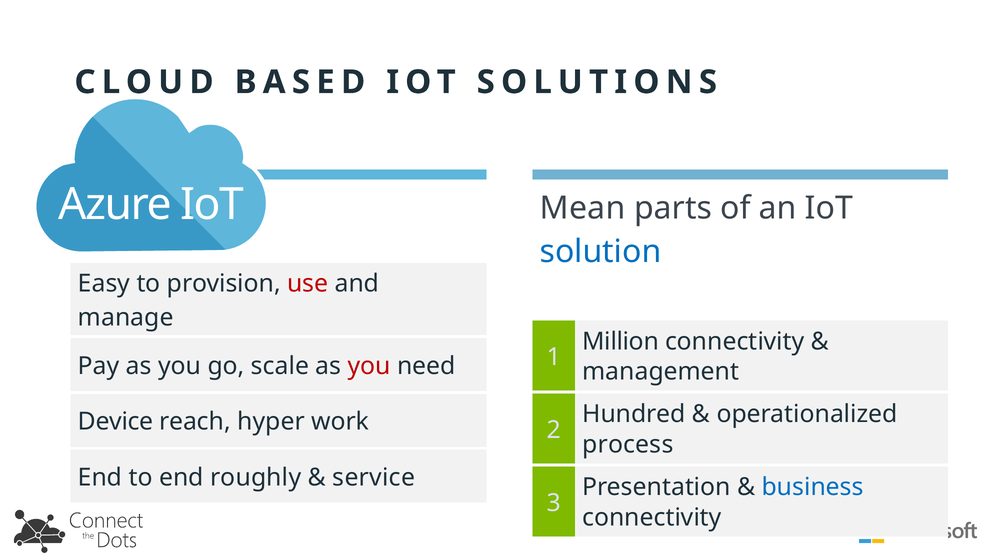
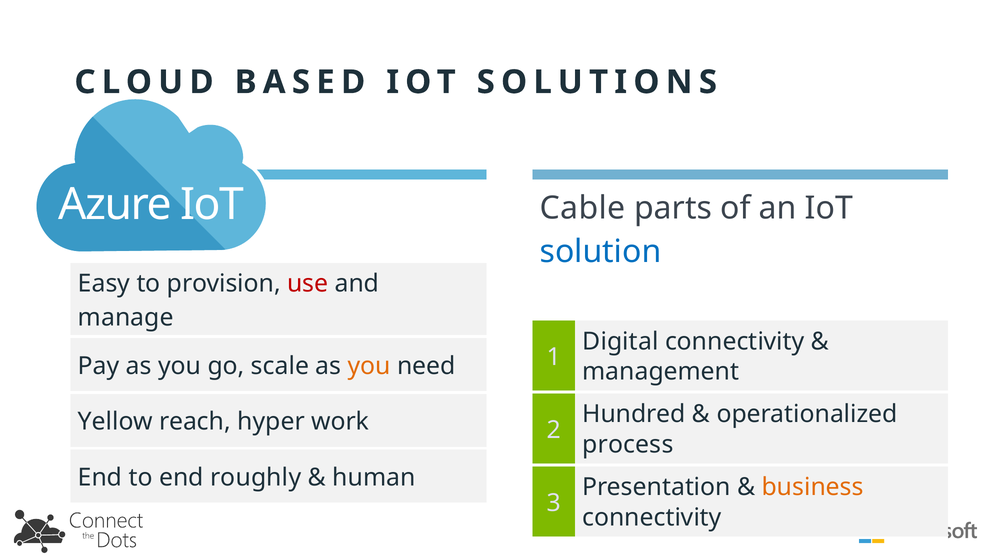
Mean: Mean -> Cable (583, 208)
Million: Million -> Digital (620, 341)
you colour: red -> orange (369, 366)
Device: Device -> Yellow (115, 422)
service: service -> human (374, 477)
business colour: blue -> orange (813, 487)
